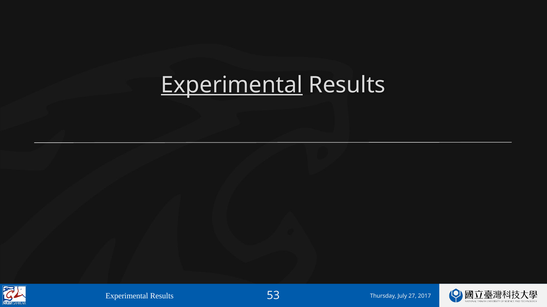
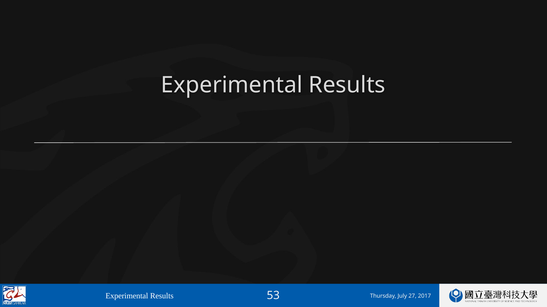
Experimental underline: present -> none (232, 85)
